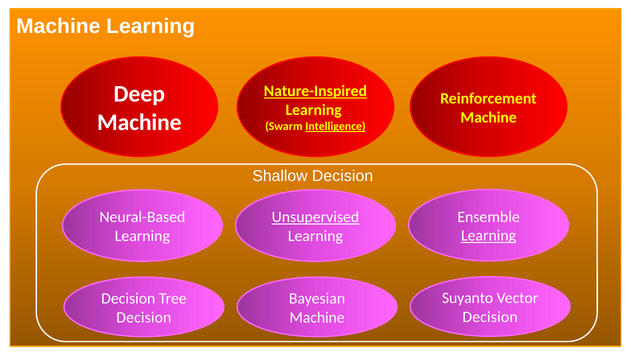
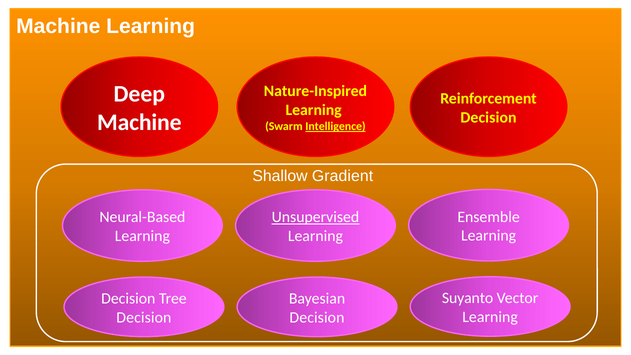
Nature-Inspired underline: present -> none (315, 91)
Machine: Machine -> Decision (488, 117)
Shallow Decision: Decision -> Gradient (343, 176)
Learning underline: present -> none (489, 236)
Decision: Decision -> Learning (490, 317)
Machine: Machine -> Decision (317, 317)
